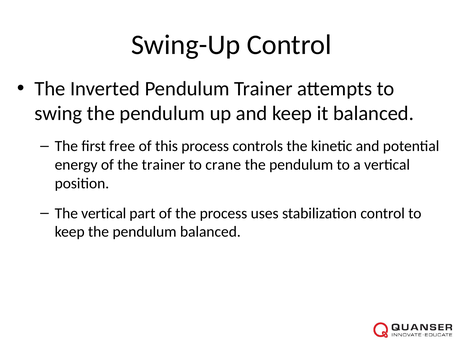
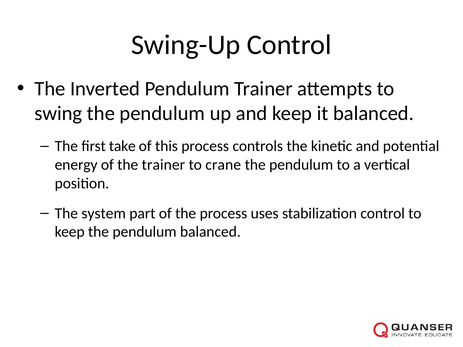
free: free -> take (122, 146)
The vertical: vertical -> system (104, 213)
